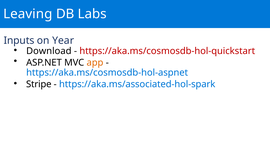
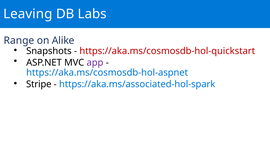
Inputs: Inputs -> Range (19, 41)
Year: Year -> Alike (63, 41)
Download: Download -> Snapshots (49, 51)
app colour: orange -> purple (95, 62)
